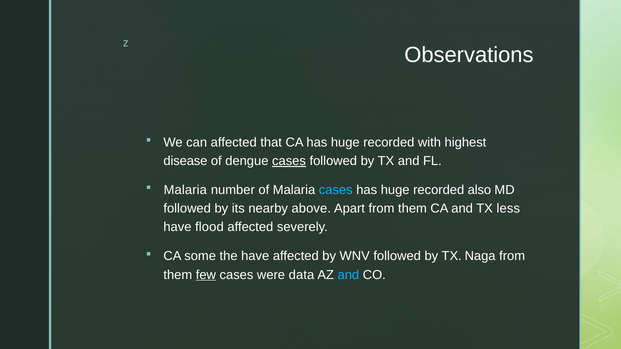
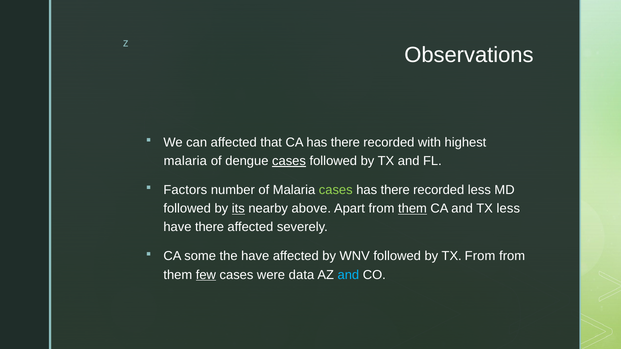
CA has huge: huge -> there (345, 143)
disease: disease -> malaria (185, 161)
Malaria: Malaria -> Factors (185, 190)
cases colour: light blue -> light green (336, 190)
huge: huge -> there (395, 190)
recorded also: also -> less (479, 190)
its underline: none -> present (238, 209)
them underline: none -> present (412, 209)
have flood: flood -> there (210, 227)
TX Naga: Naga -> From (480, 256)
